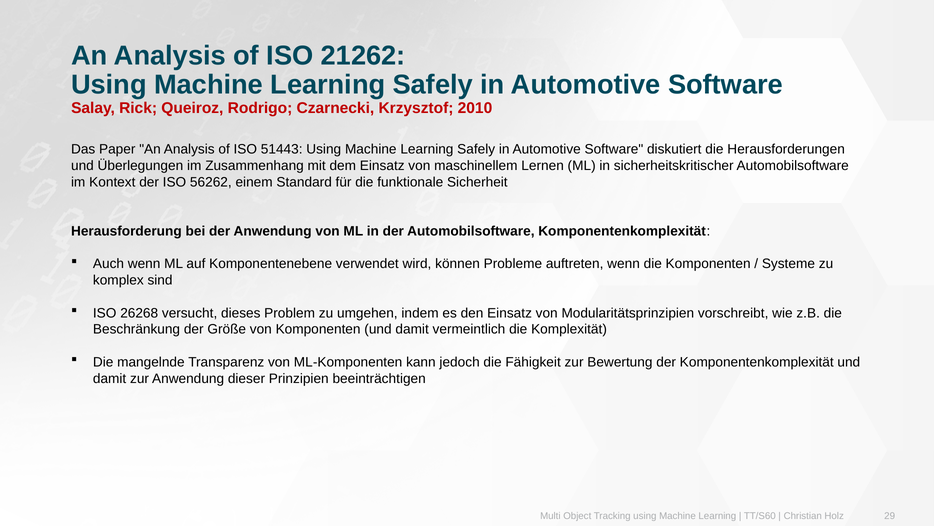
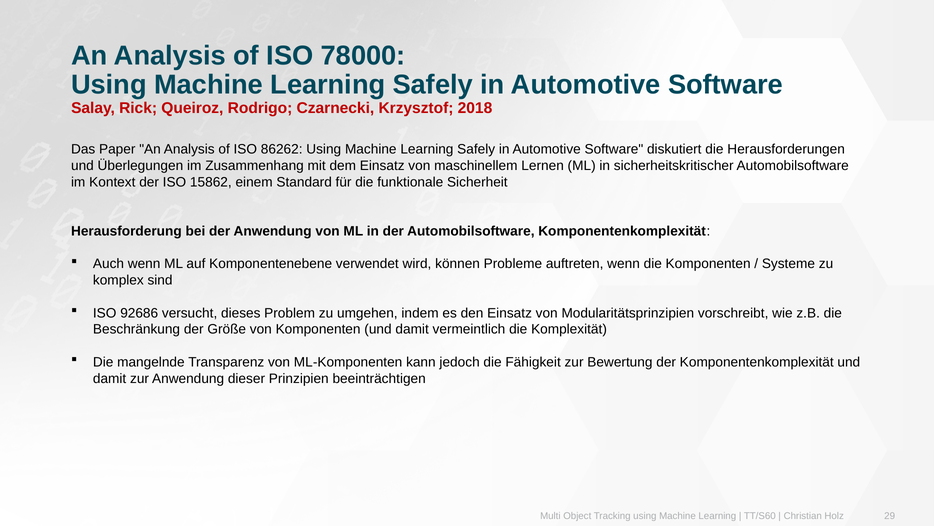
21262: 21262 -> 78000 (363, 55)
2010: 2010 -> 2018 (475, 108)
51443: 51443 -> 86262 (282, 149)
56262: 56262 -> 15862 (211, 182)
26268: 26268 -> 92686 (139, 313)
